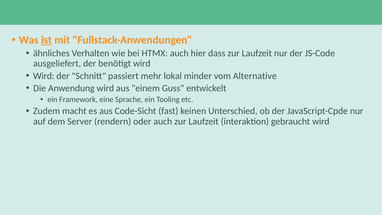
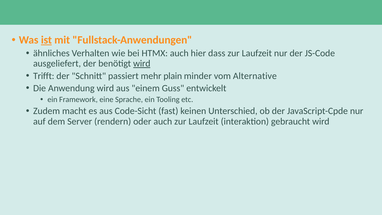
wird underline: none -> present (142, 64)
Wird: Wird -> Trifft (44, 76)
lokal: lokal -> plain (173, 76)
